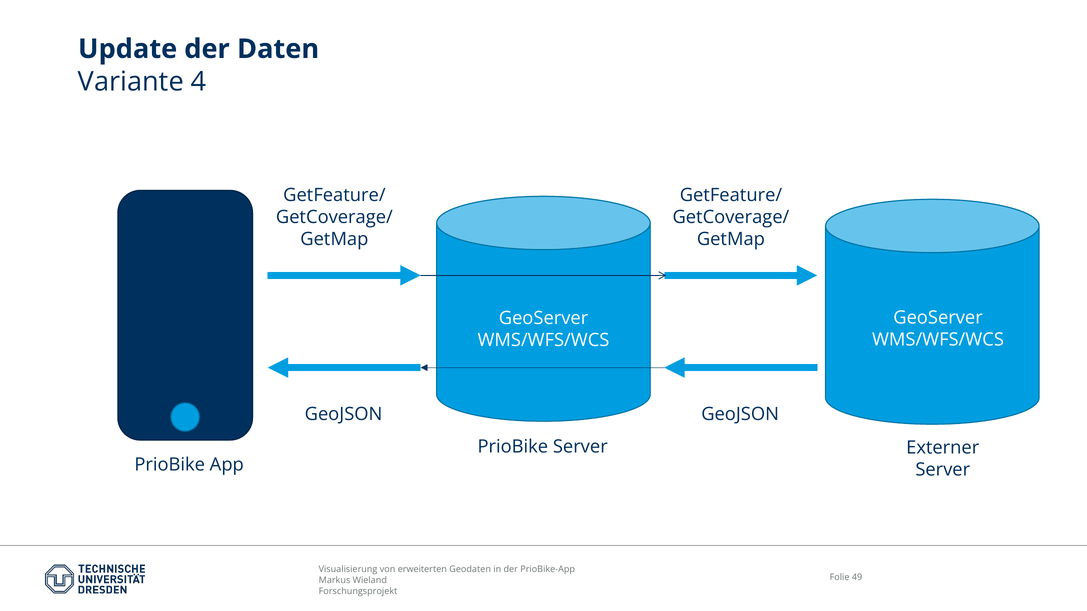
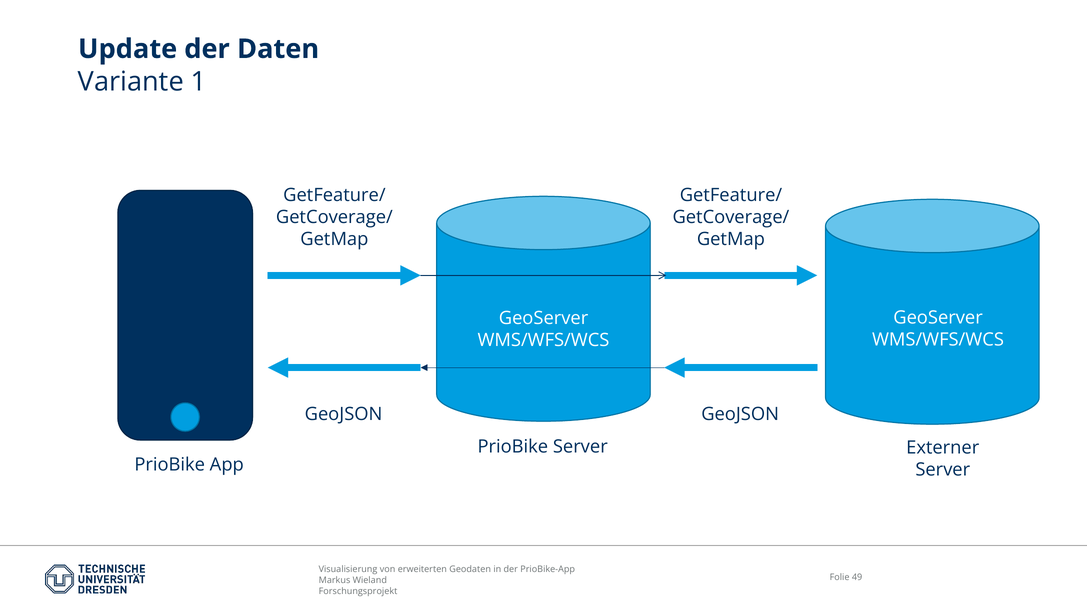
4: 4 -> 1 (199, 82)
